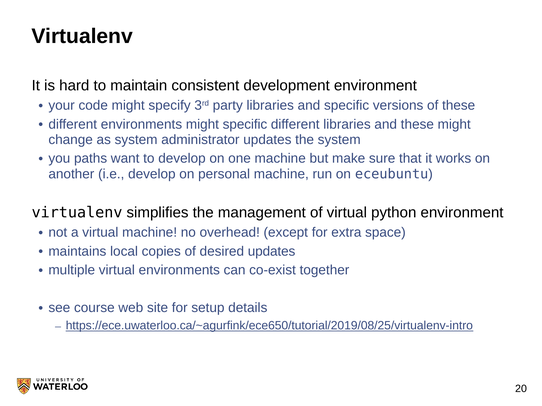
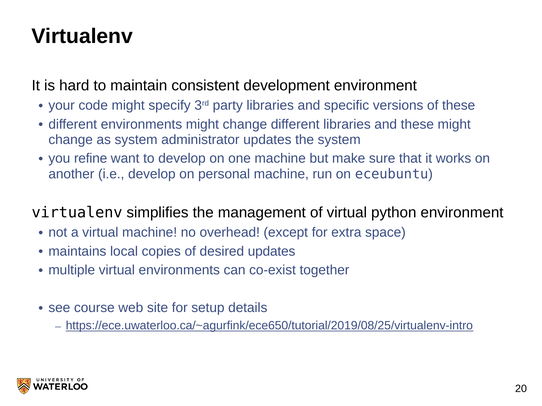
environments might specific: specific -> change (245, 124)
paths: paths -> refine (91, 159)
